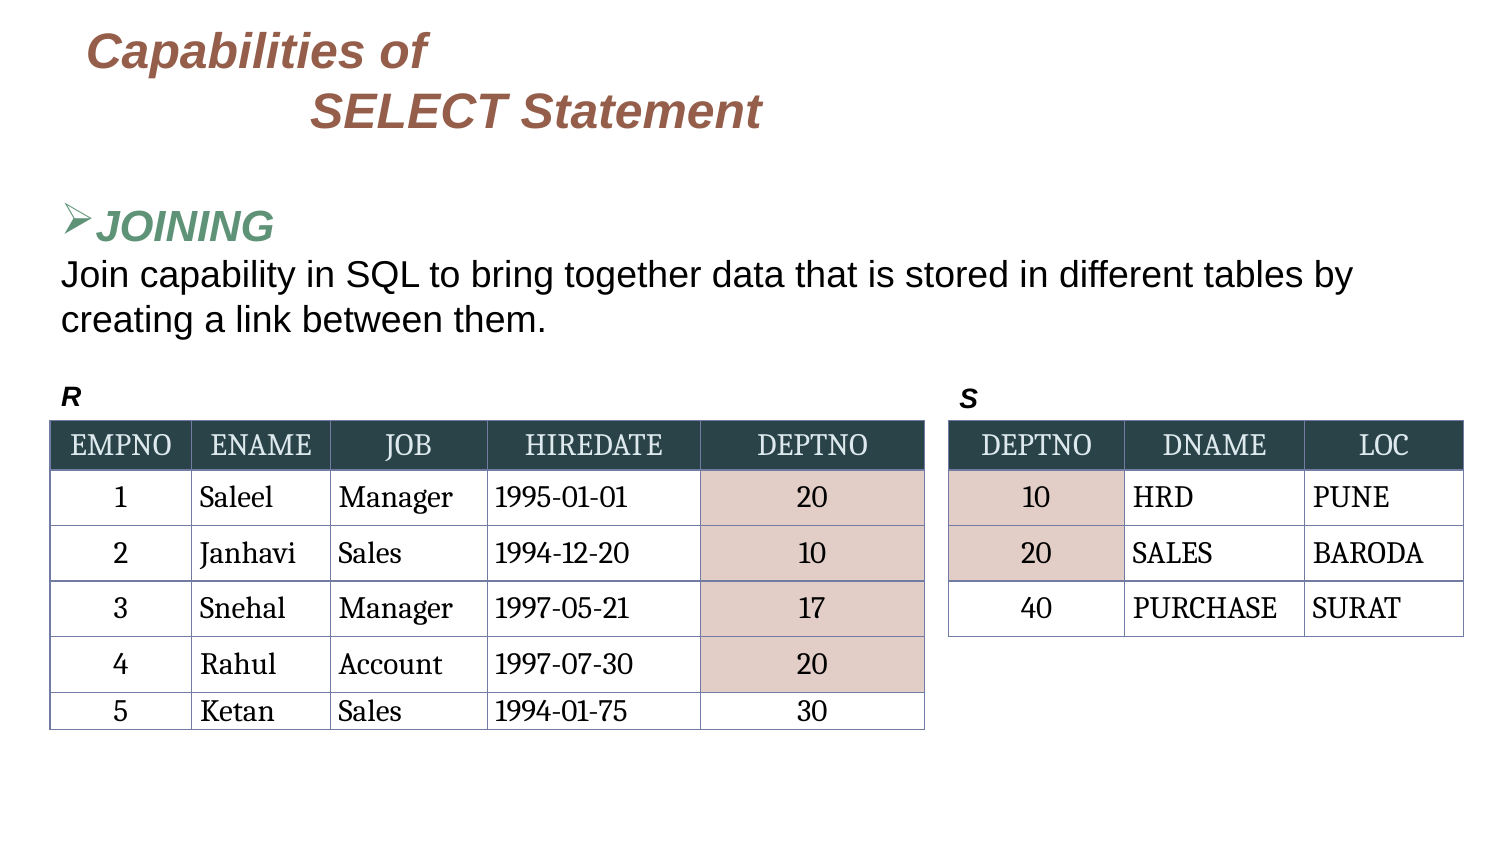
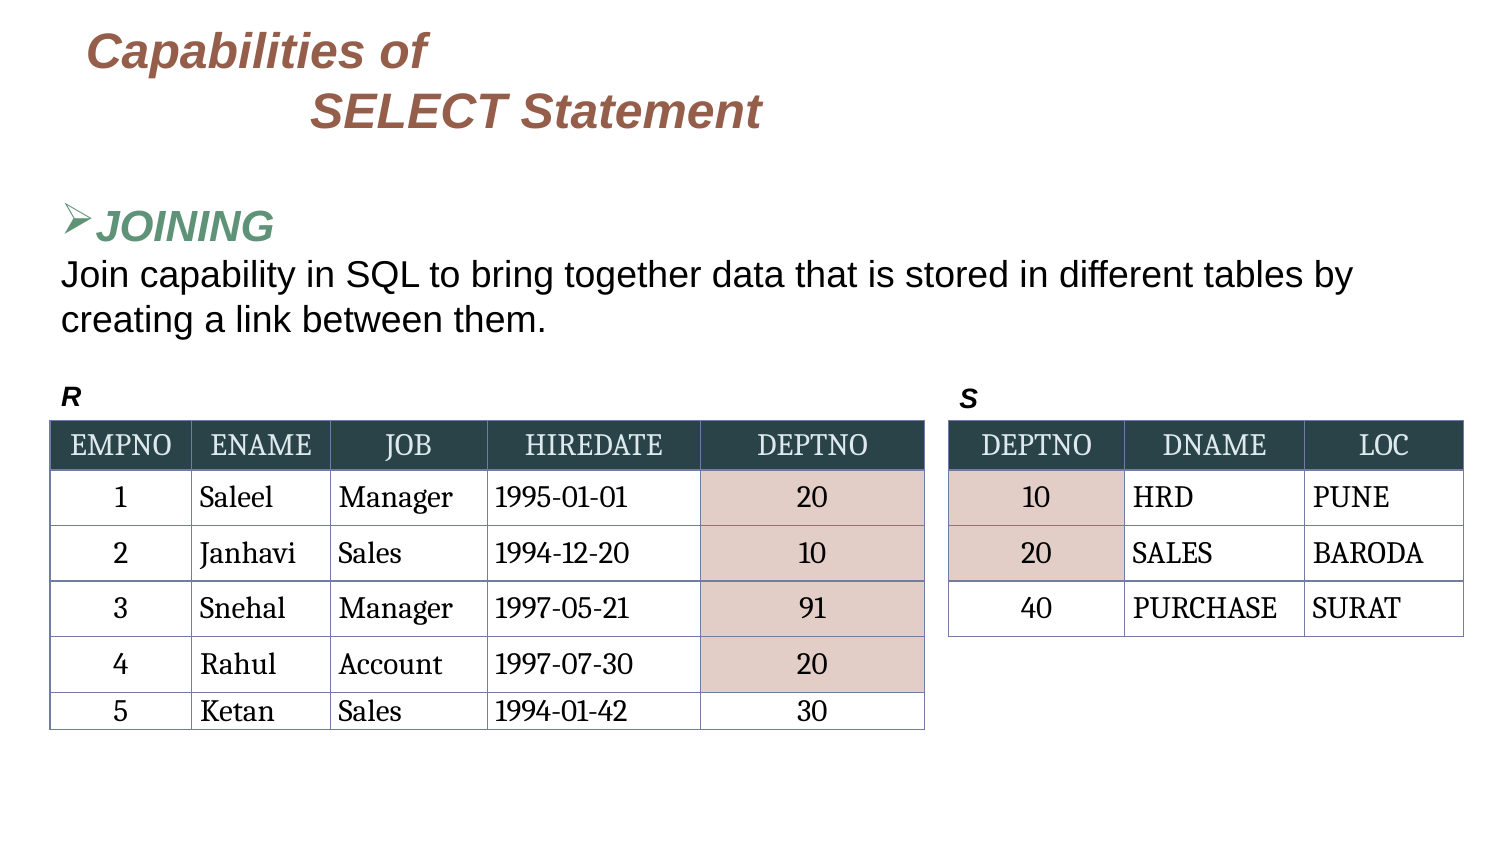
17: 17 -> 91 (812, 609)
1994-01-75: 1994-01-75 -> 1994-01-42 (562, 711)
